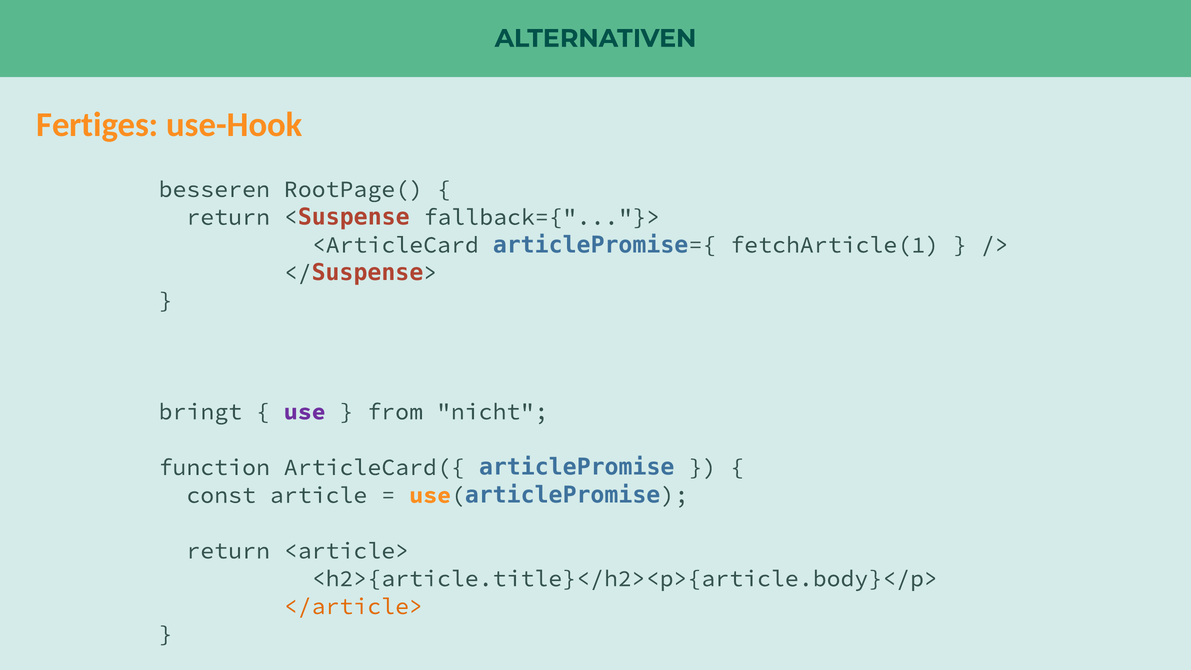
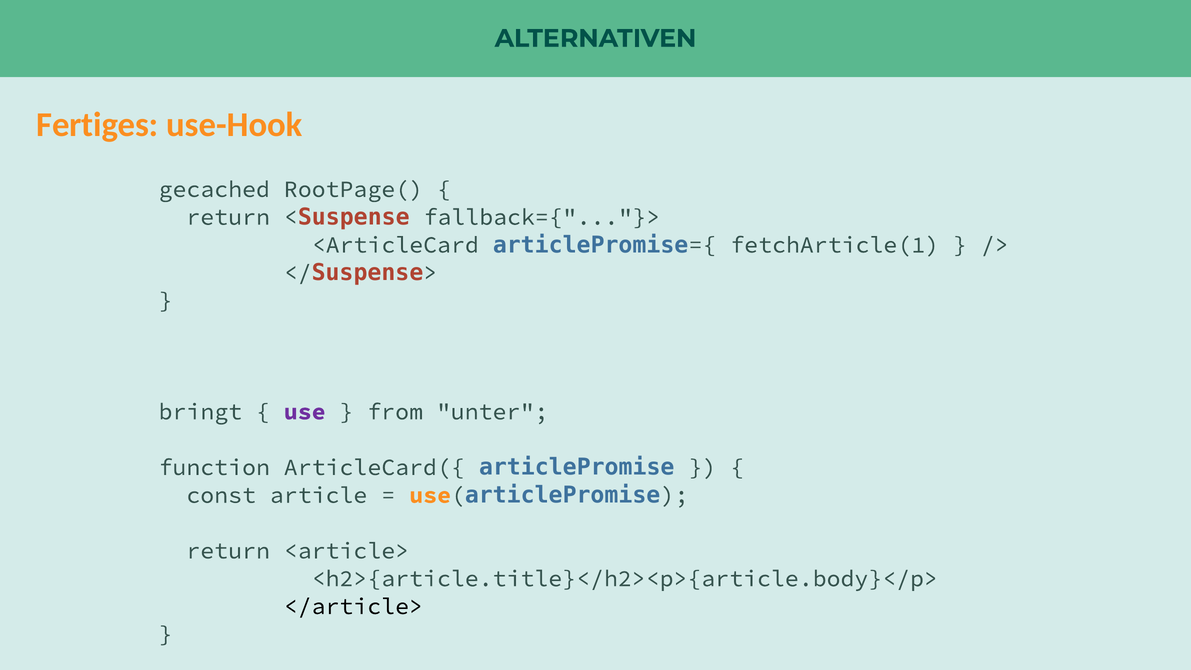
besseren: besseren -> gecached (214, 189)
nicht: nicht -> unter (493, 412)
</article> colour: orange -> black (353, 606)
